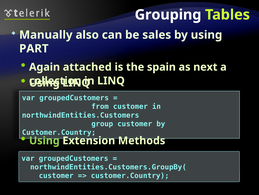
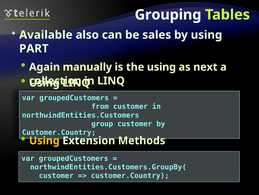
Manually: Manually -> Available (46, 35)
attached: attached -> manually (87, 67)
the spain: spain -> using (161, 67)
Using colour: light green -> yellow (44, 140)
